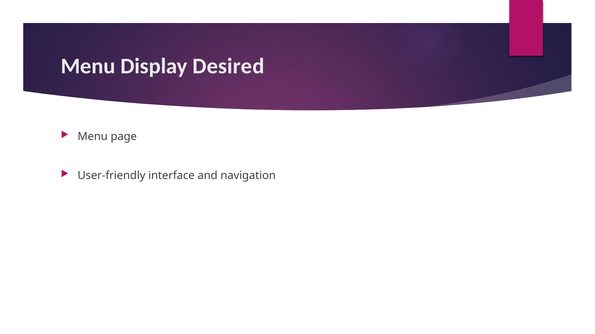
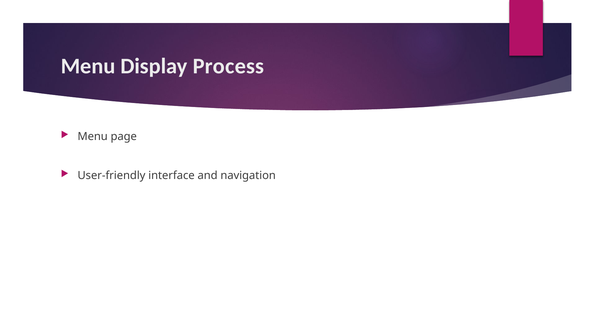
Desired: Desired -> Process (228, 66)
